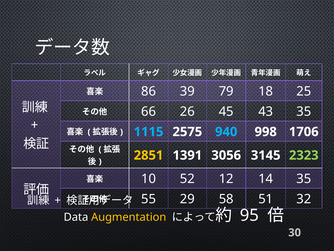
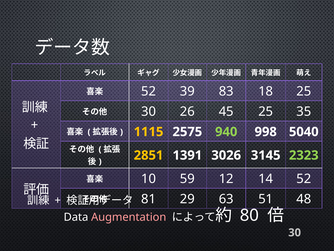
86: 86 -> 52 (149, 91)
79: 79 -> 83 (226, 91)
66: 66 -> 30 (149, 111)
45 43: 43 -> 25 (266, 111)
1115 colour: light blue -> yellow (149, 132)
940 colour: light blue -> light green (226, 132)
1706: 1706 -> 5040 (304, 132)
3056: 3056 -> 3026 (226, 155)
52: 52 -> 59 (187, 179)
14 35: 35 -> 52 (304, 179)
55: 55 -> 81 (149, 199)
58: 58 -> 63 (226, 199)
32: 32 -> 48 (304, 199)
Augmentation colour: yellow -> pink (129, 217)
95: 95 -> 80 (249, 215)
